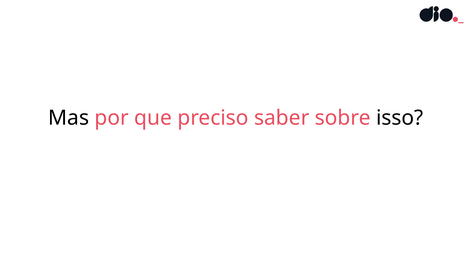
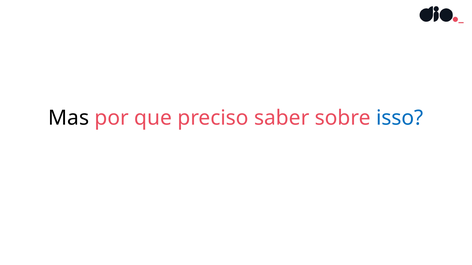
isso colour: black -> blue (400, 118)
